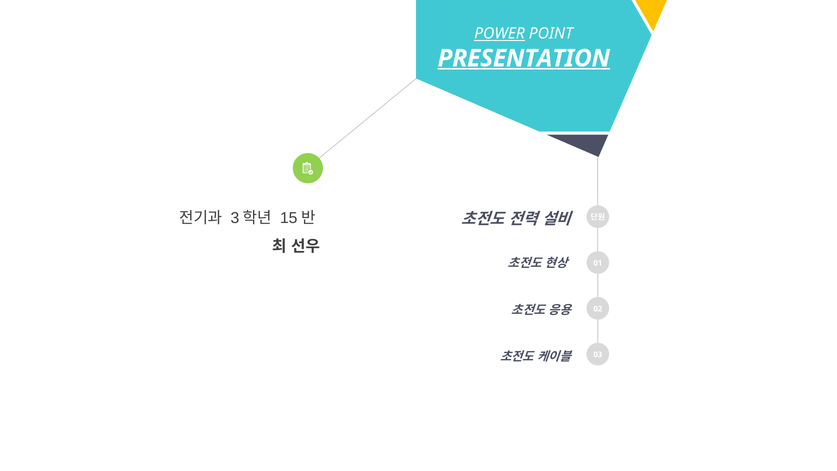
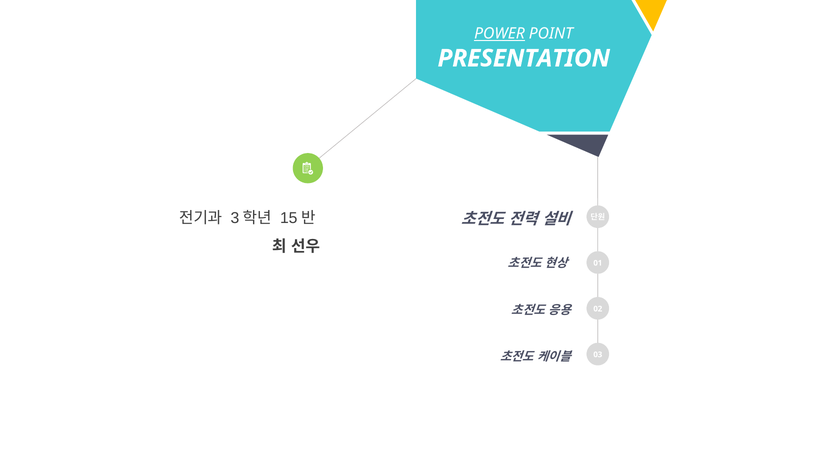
PRESENTATION underline: present -> none (524, 58)
